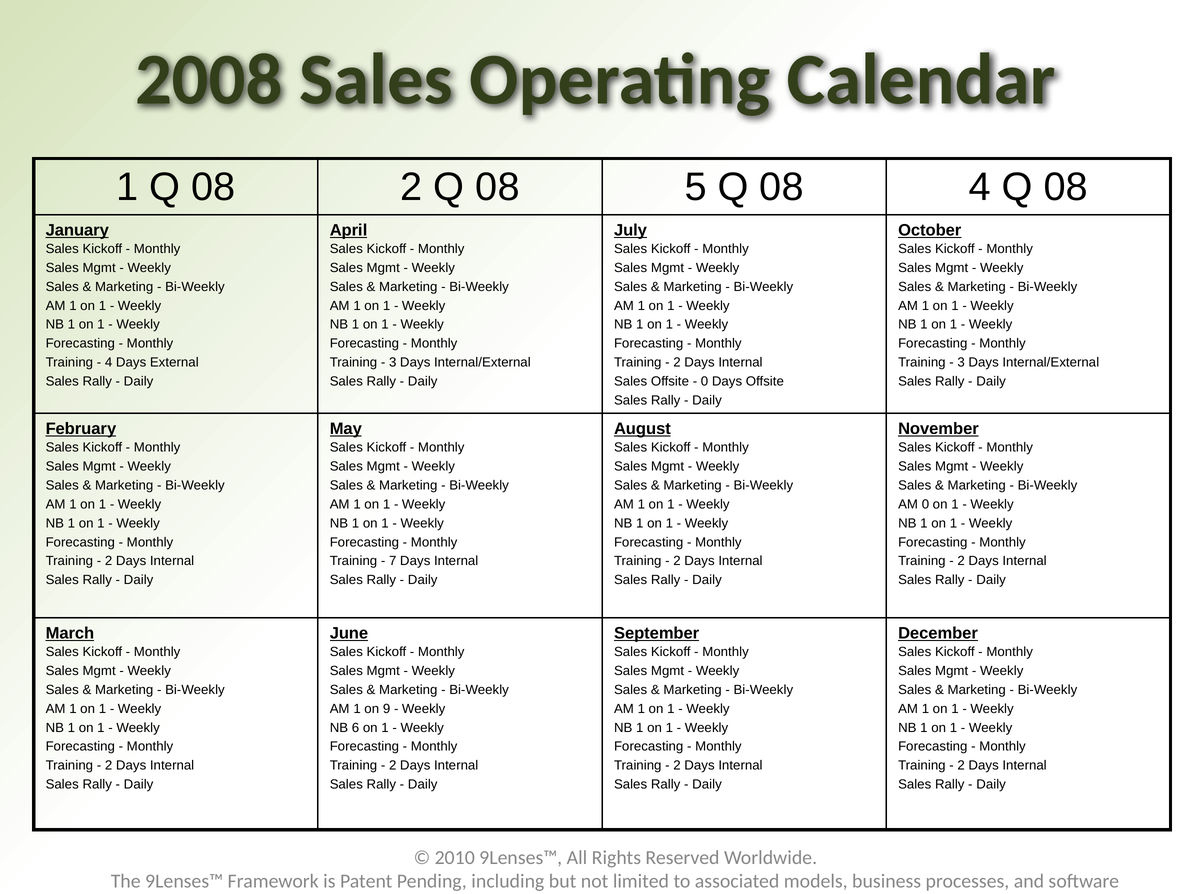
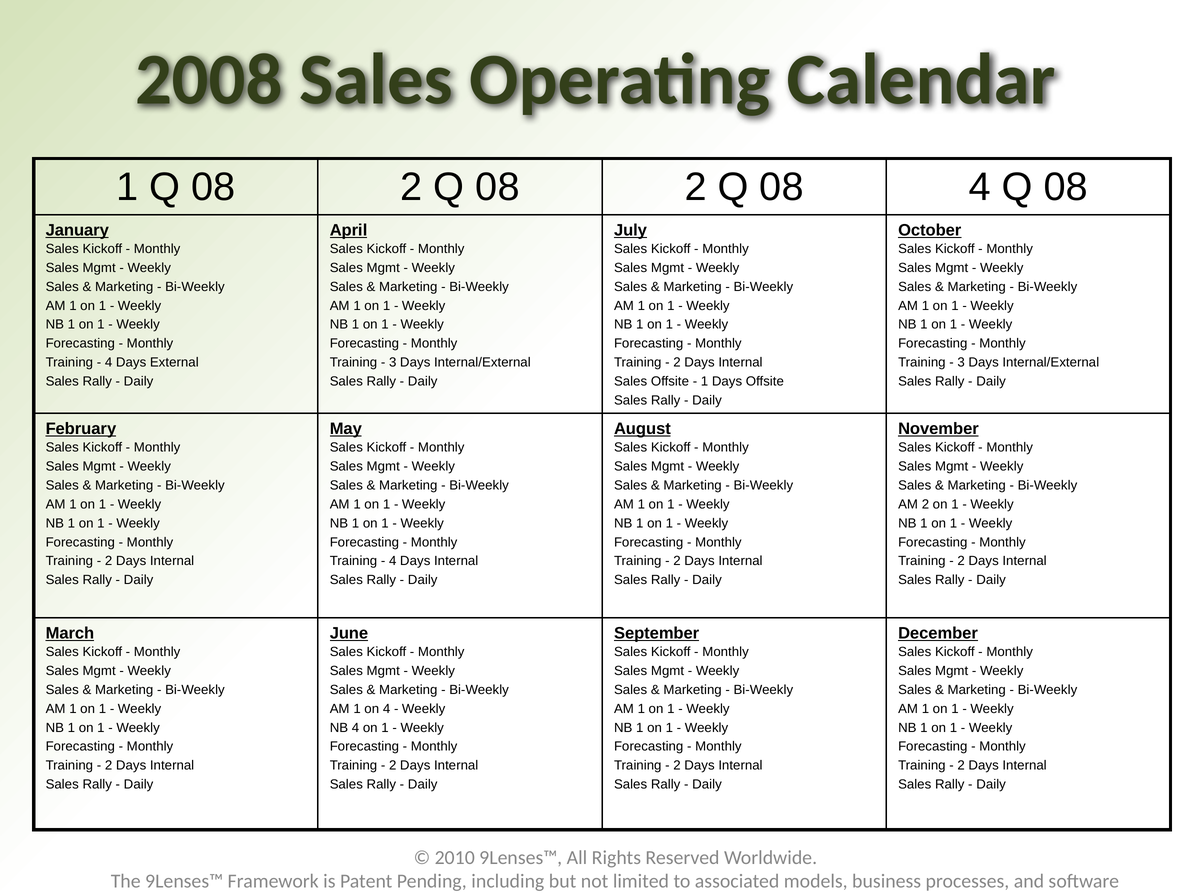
2 Q 08 5: 5 -> 2 (696, 187)
0: 0 -> 1 (705, 381)
AM 0: 0 -> 2 (925, 504)
7: 7 -> 4 (393, 561)
on 9: 9 -> 4 (387, 709)
NB 6: 6 -> 4 (355, 728)
